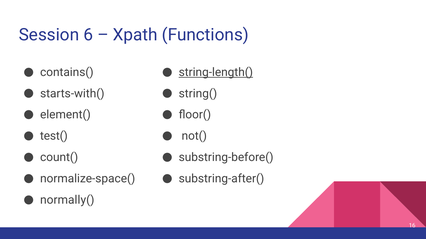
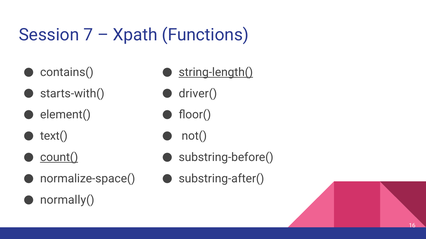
6: 6 -> 7 (88, 35)
string(: string( -> driver( (198, 94)
test(: test( -> text( (54, 136)
count( underline: none -> present (59, 158)
